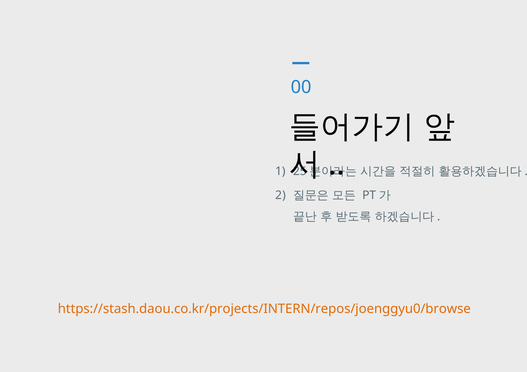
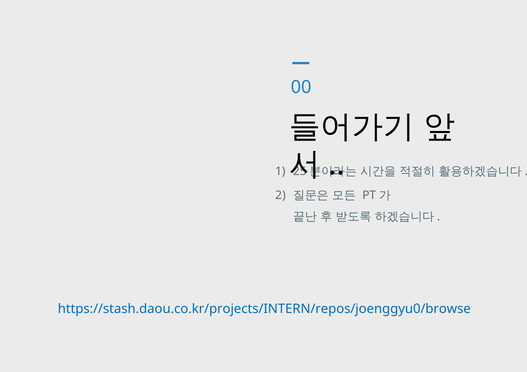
https://stash.daou.co.kr/projects/INTERN/repos/joenggyu0/browse colour: orange -> blue (264, 309)
